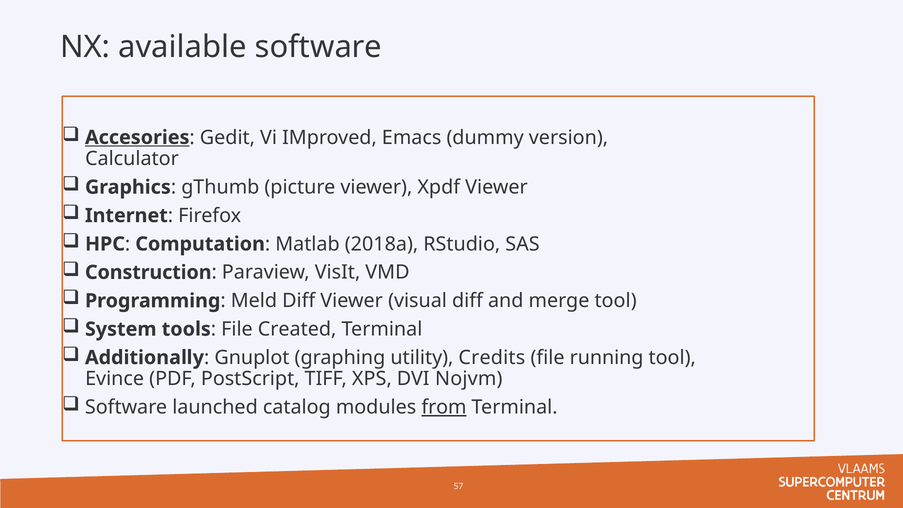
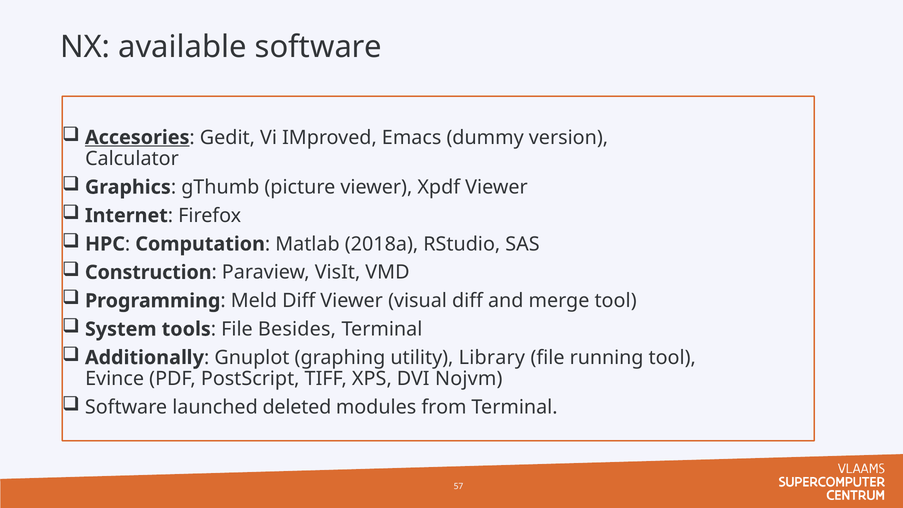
Created: Created -> Besides (297, 329)
Credits: Credits -> Library (492, 358)
catalog: catalog -> deleted (297, 407)
from underline: present -> none (444, 407)
